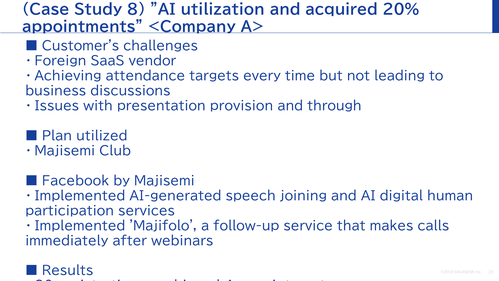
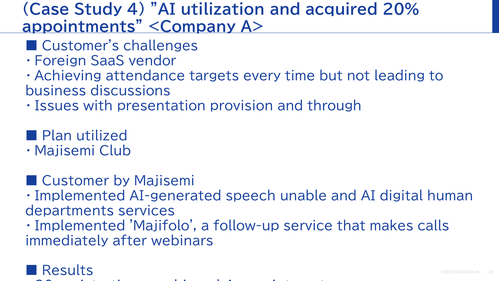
Study 8: 8 -> 4 (136, 10)
Facebook: Facebook -> Customer (75, 181)
joining: joining -> unable (303, 196)
participation: participation -> departments (70, 211)
